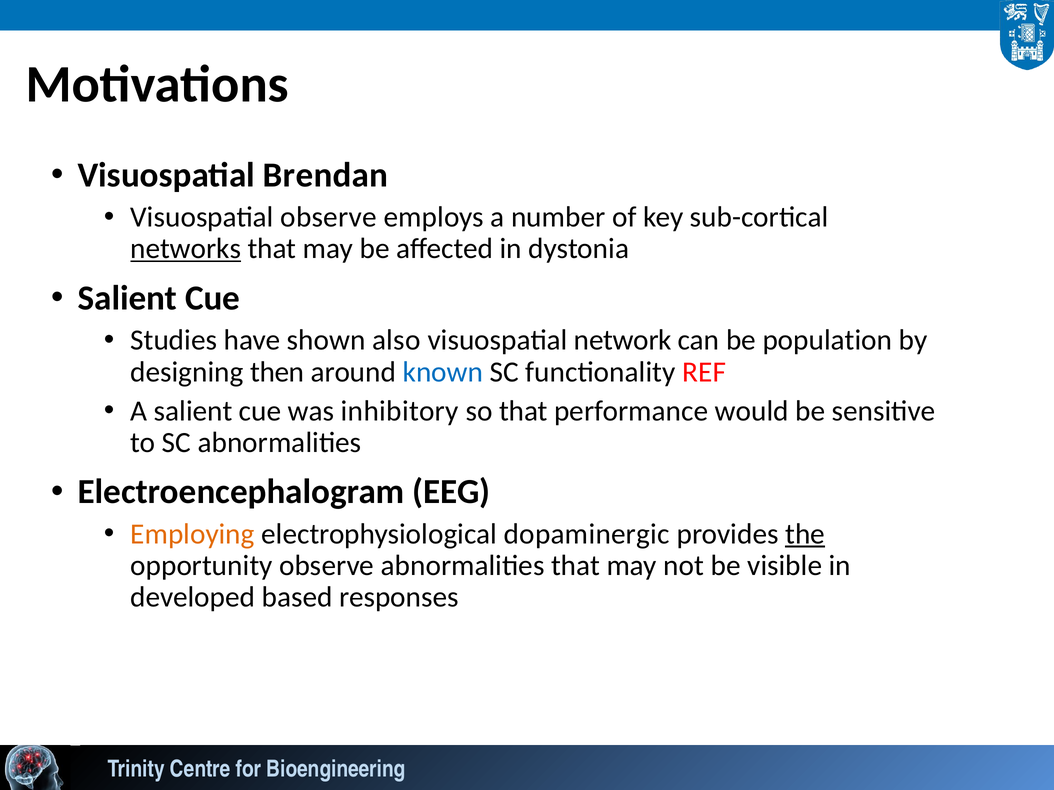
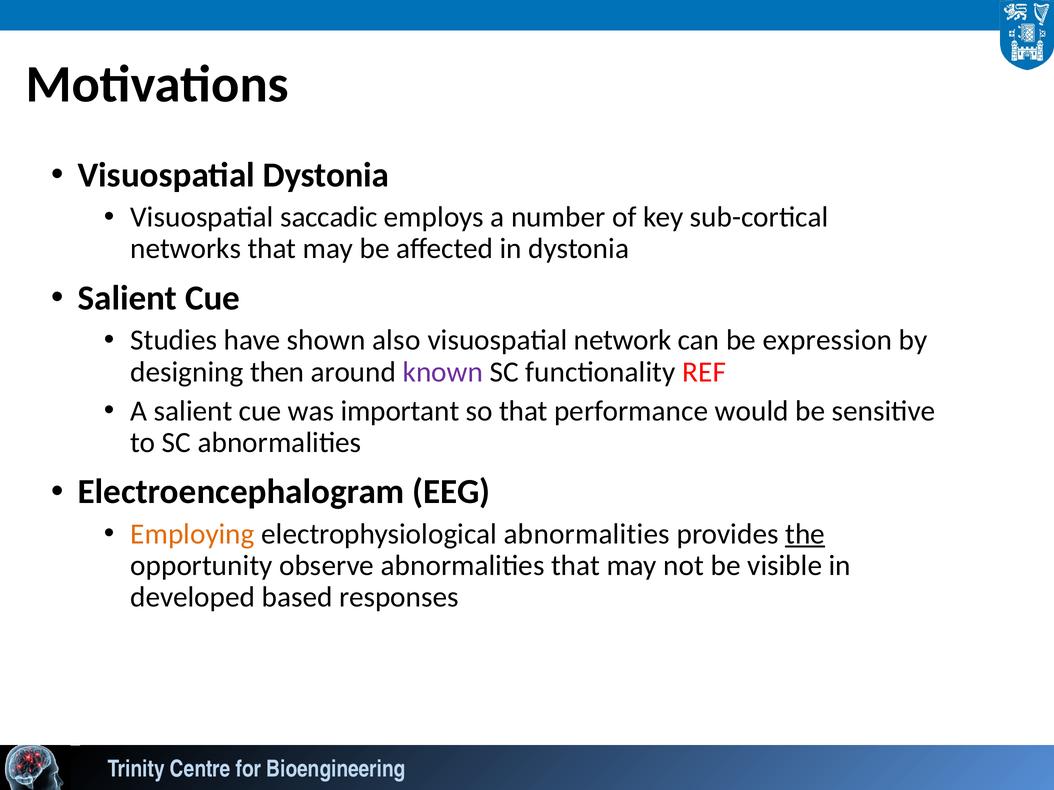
Visuospatial Brendan: Brendan -> Dystonia (326, 175)
Visuospatial observe: observe -> saccadic (329, 217)
networks underline: present -> none (186, 249)
population: population -> expression (827, 340)
known colour: blue -> purple (443, 372)
inhibitory: inhibitory -> important (400, 411)
electrophysiological dopaminergic: dopaminergic -> abnormalities (587, 534)
